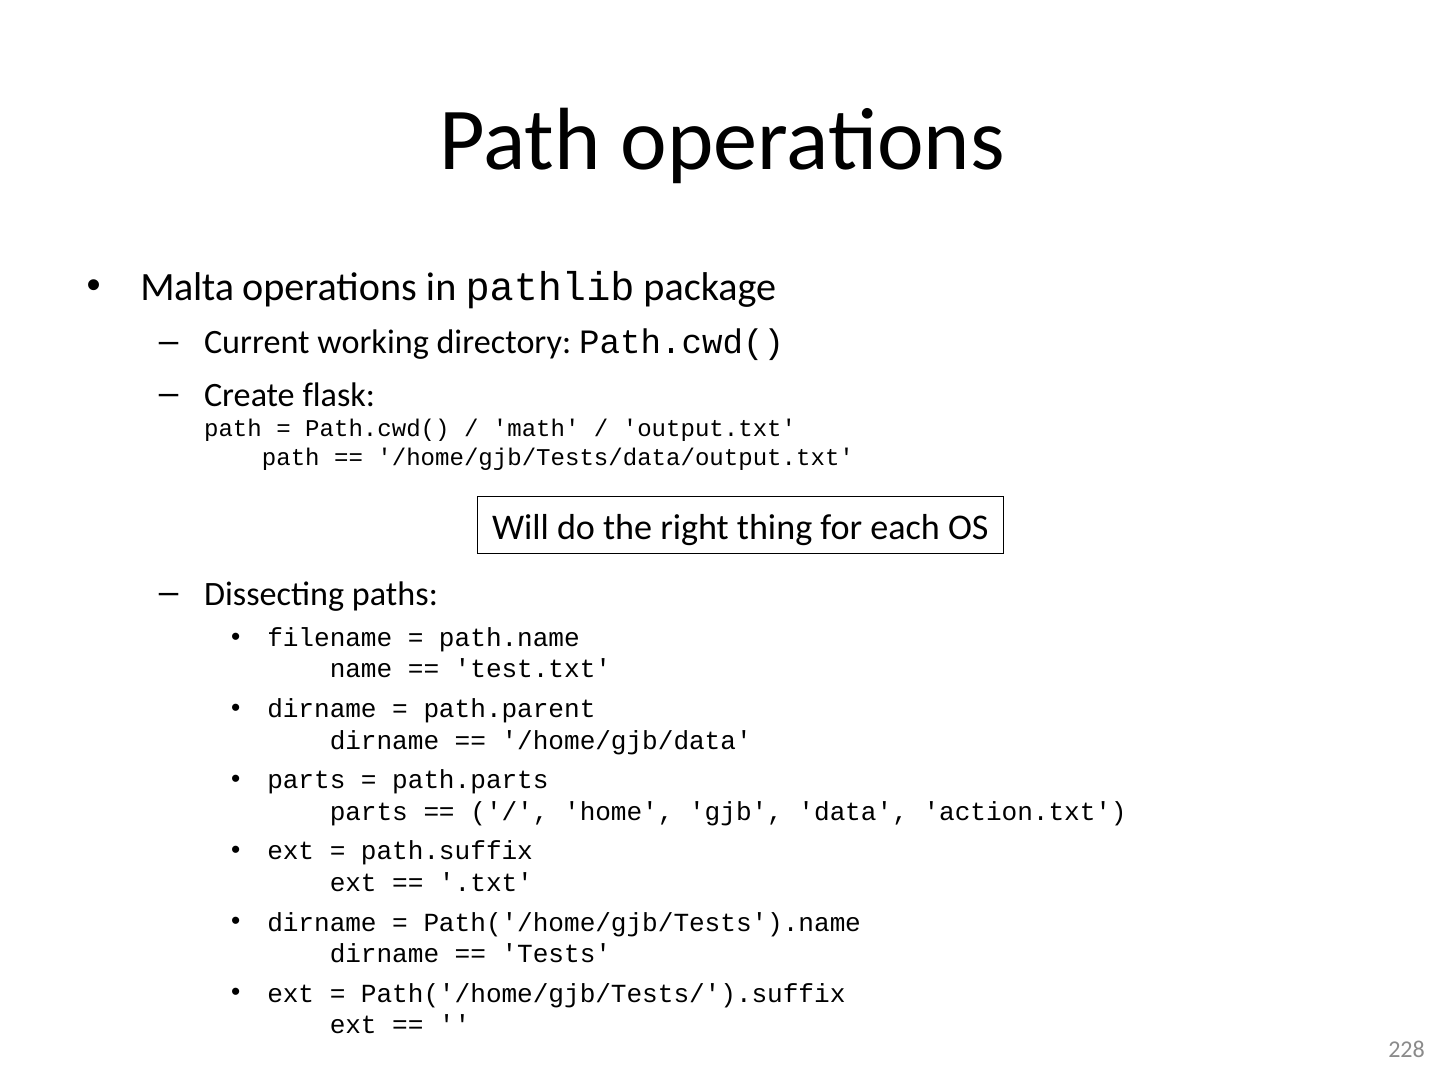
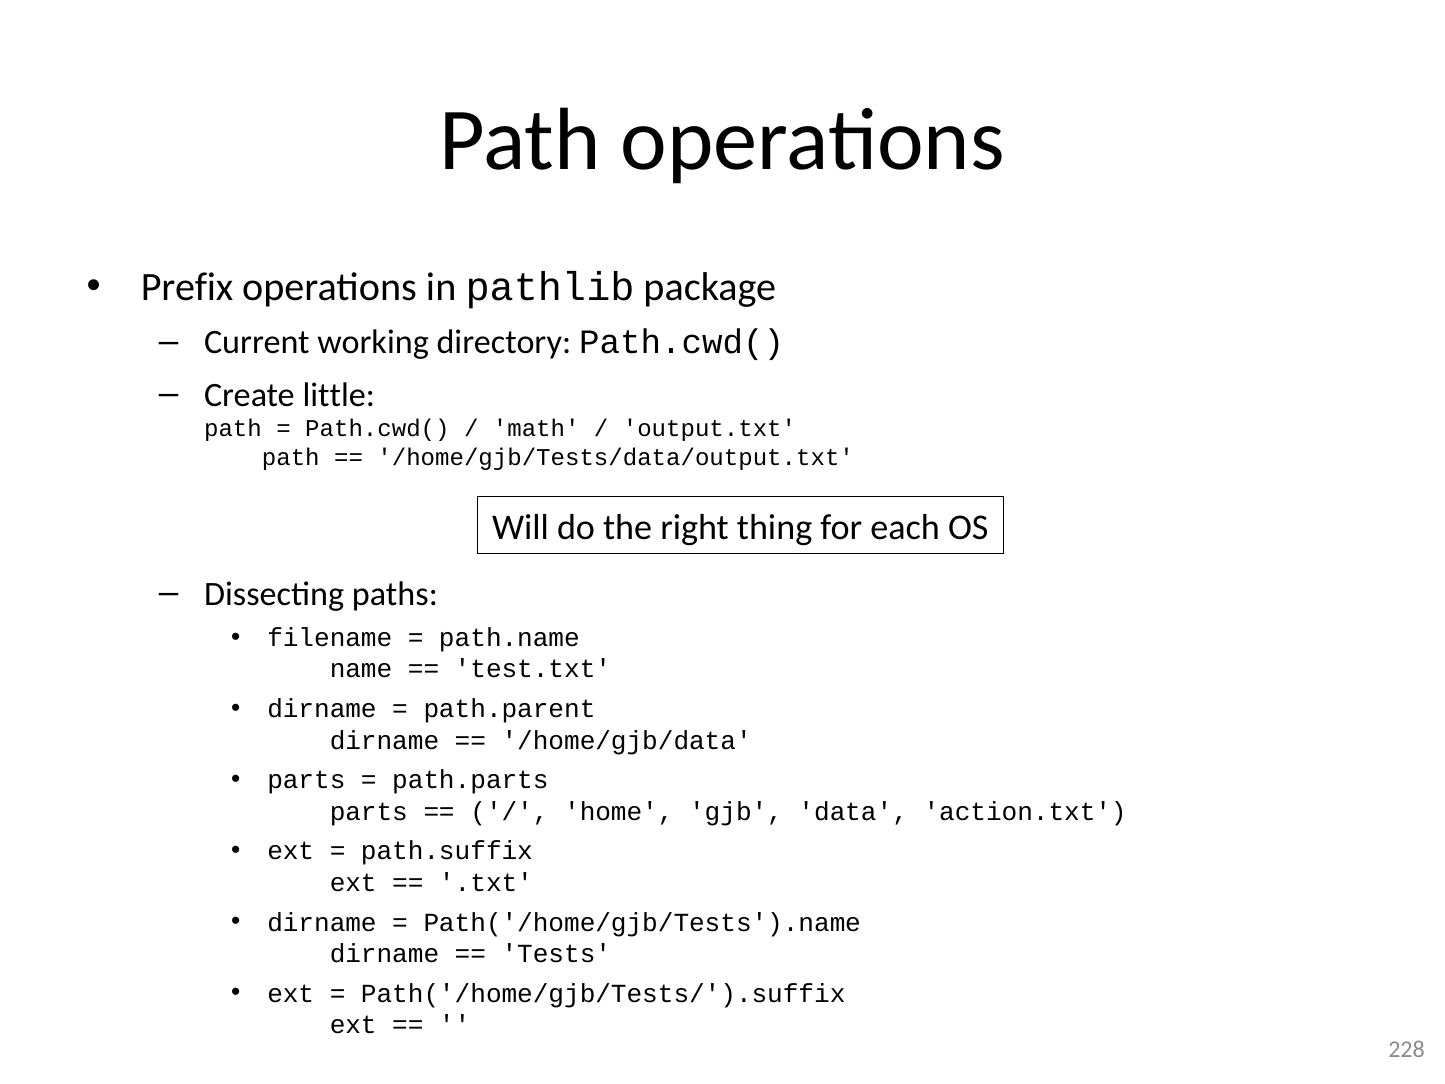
Malta: Malta -> Prefix (187, 287)
flask: flask -> little (339, 395)
